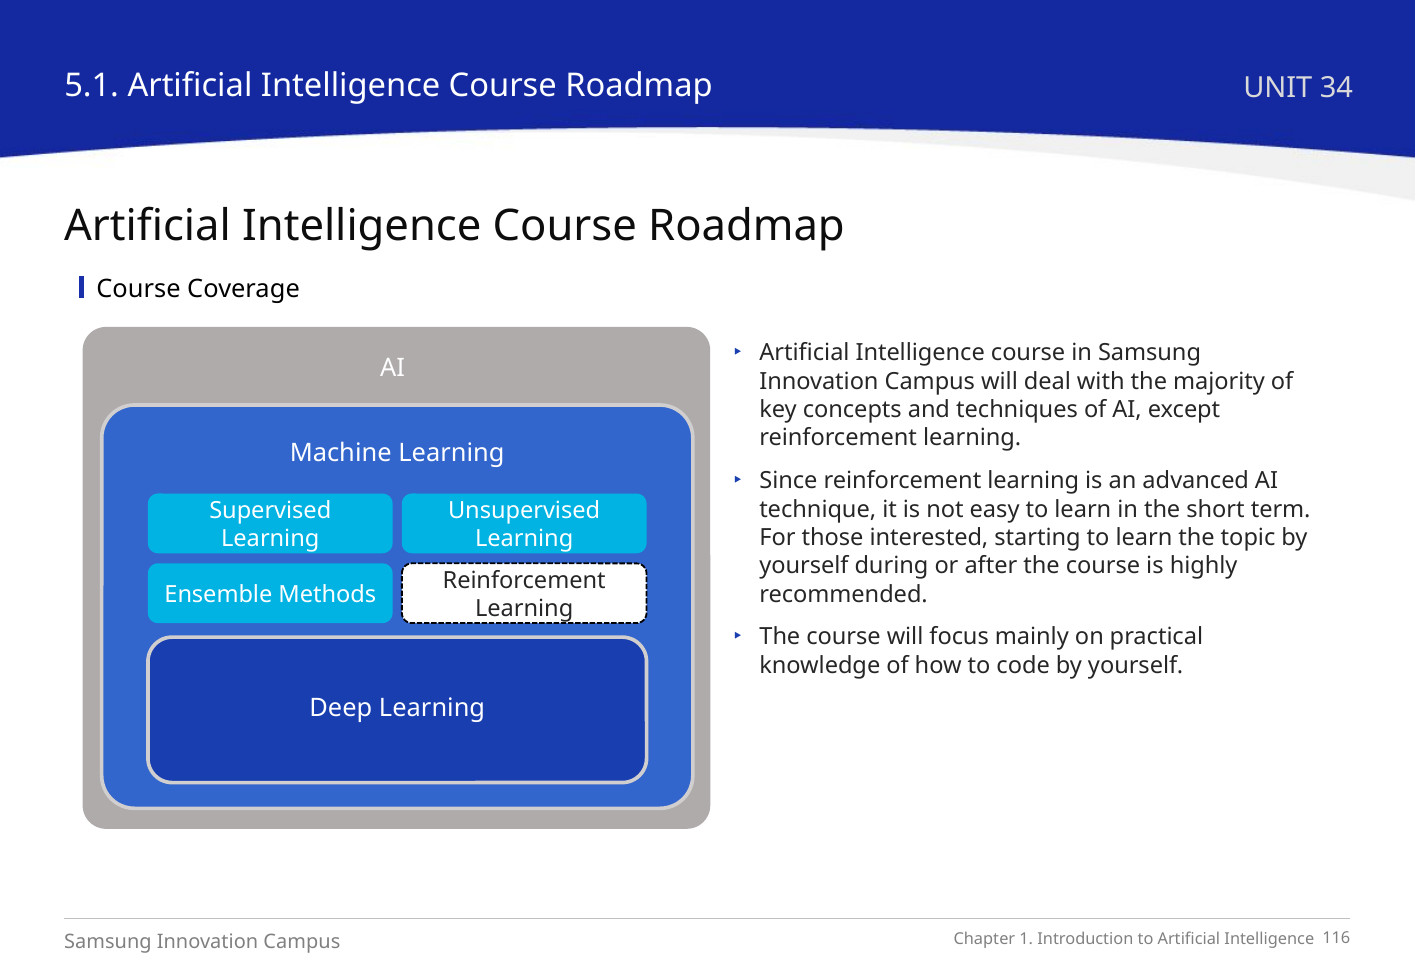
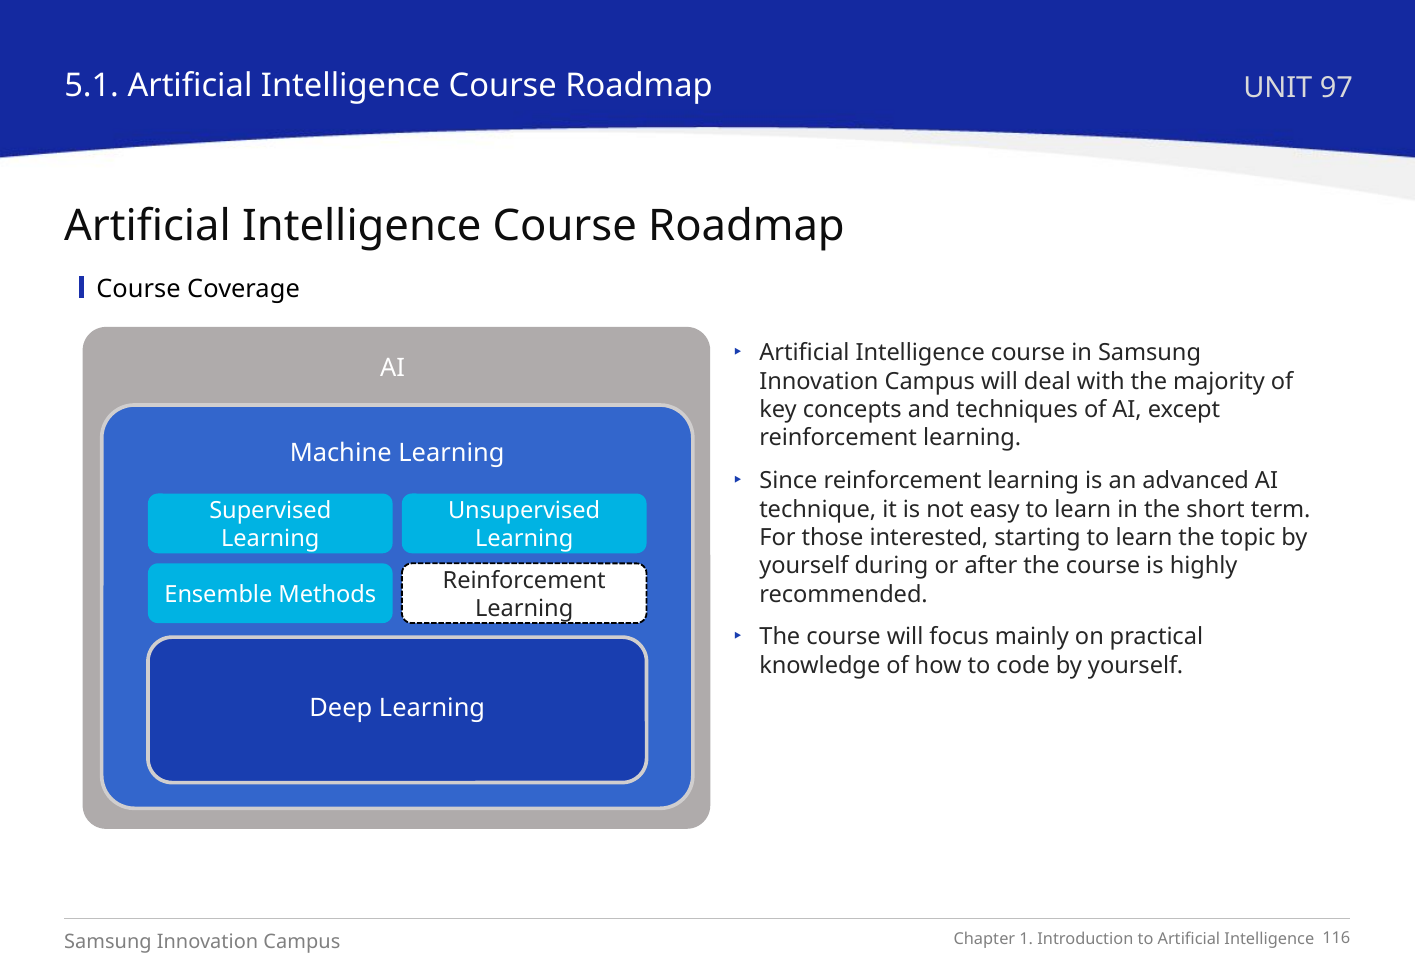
34: 34 -> 97 (1336, 88)
